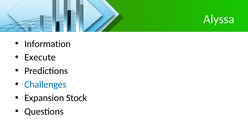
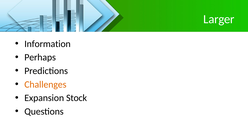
Alyssa: Alyssa -> Larger (219, 19)
Execute: Execute -> Perhaps (40, 57)
Challenges colour: blue -> orange (45, 84)
